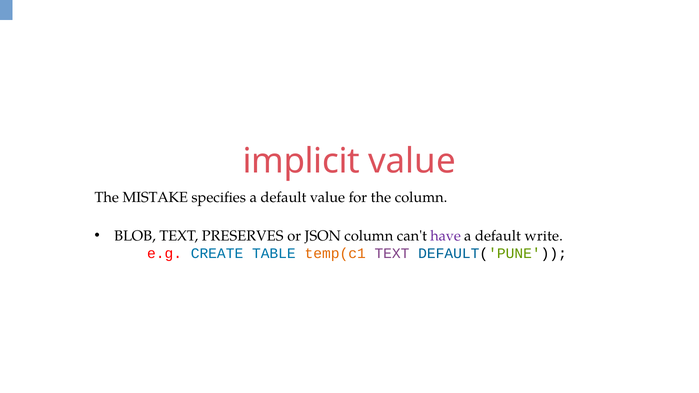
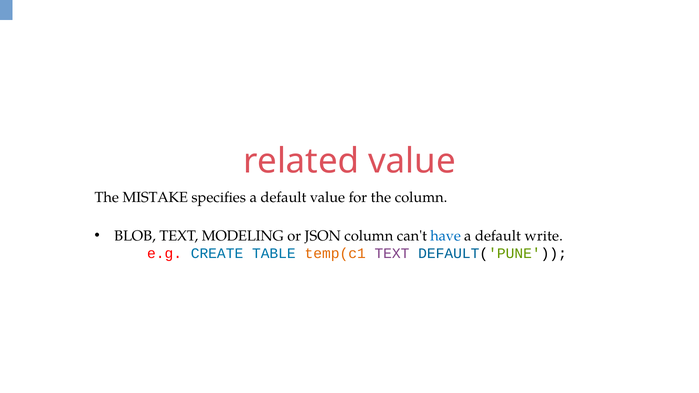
implicit: implicit -> related (301, 161)
PRESERVES: PRESERVES -> MODELING (243, 236)
have colour: purple -> blue (446, 236)
